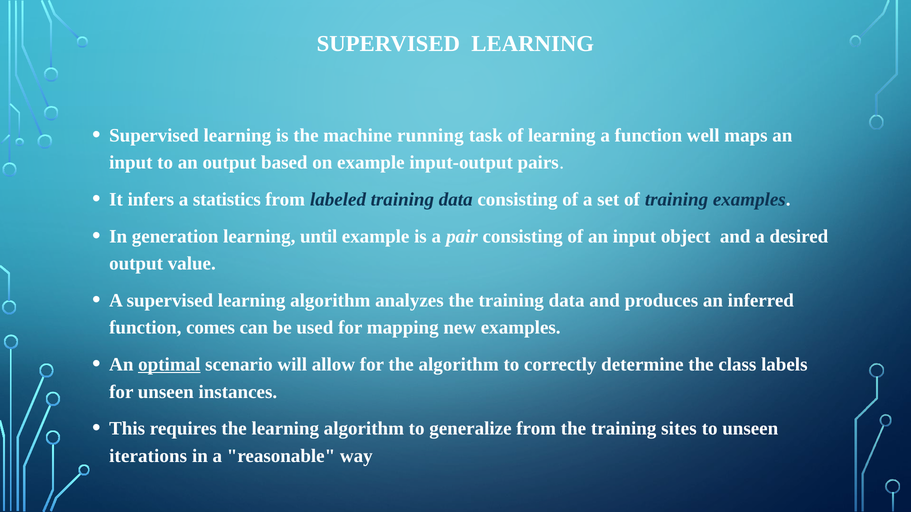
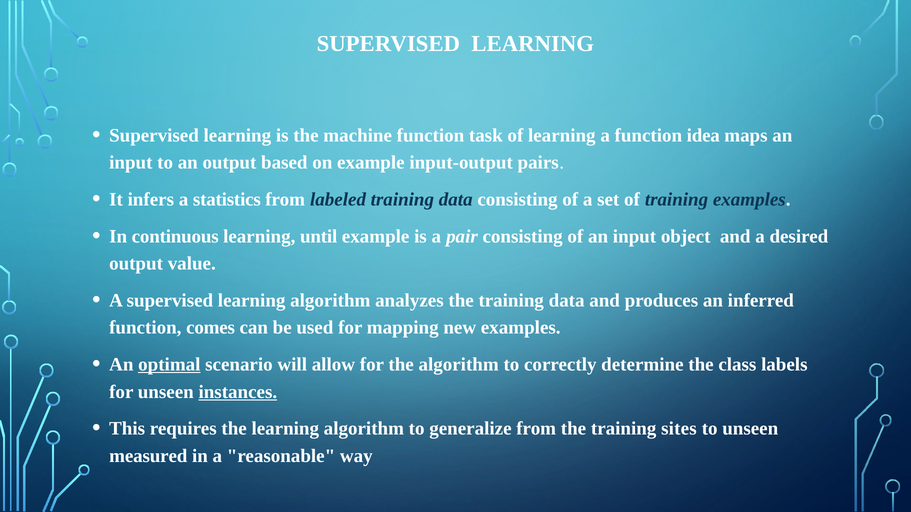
machine running: running -> function (430, 135)
well: well -> idea (703, 135)
generation: generation -> continuous (175, 236)
instances underline: none -> present (238, 392)
iterations: iterations -> measured (148, 456)
